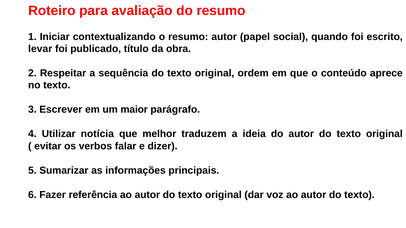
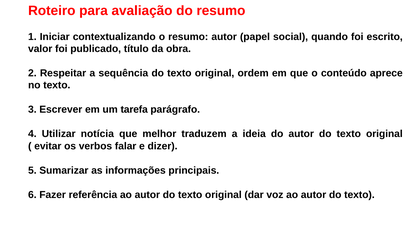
levar: levar -> valor (40, 49)
maior: maior -> tarefa (134, 110)
